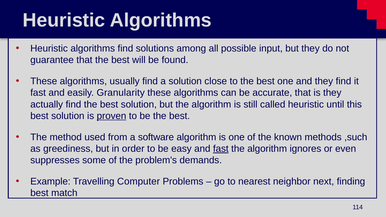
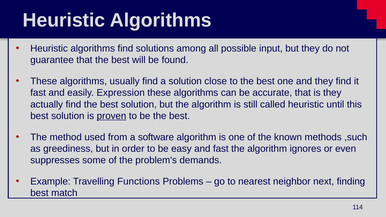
Granularity: Granularity -> Expression (121, 93)
fast underline: present -> none (221, 149)
Computer: Computer -> Functions (139, 182)
